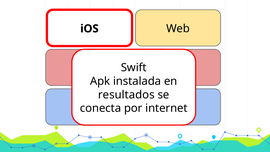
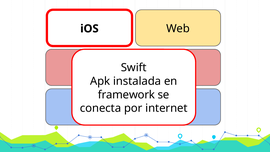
resultados: resultados -> framework (126, 95)
